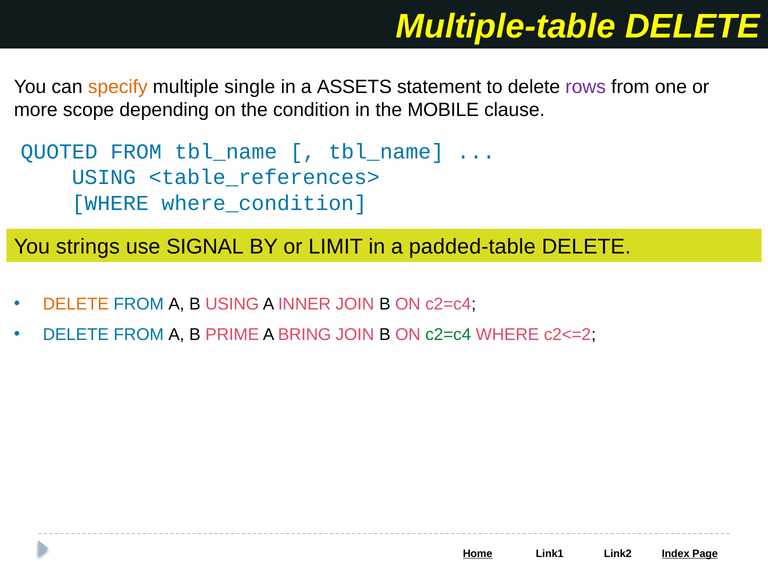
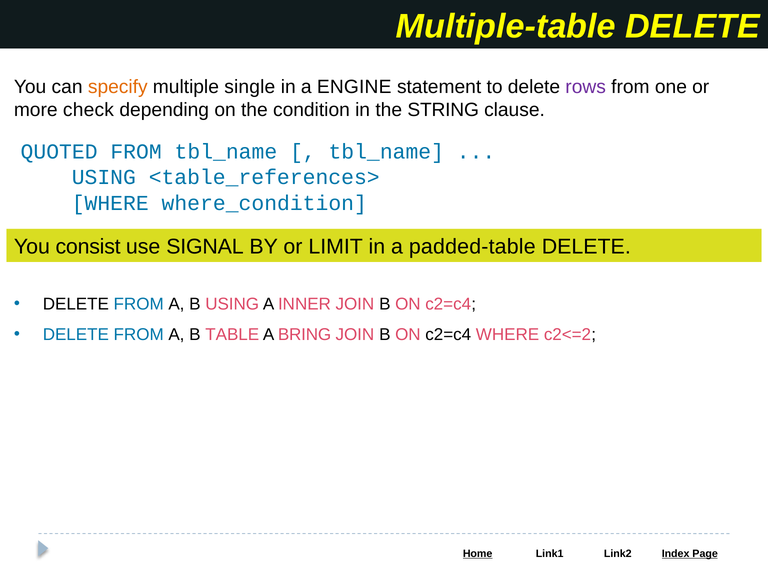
ASSETS: ASSETS -> ENGINE (354, 87)
scope: scope -> check (88, 110)
MOBILE: MOBILE -> STRING (443, 110)
strings: strings -> consist (88, 247)
DELETE colour: orange -> black (76, 304)
PRIME: PRIME -> TABLE (232, 335)
c2=c4 colour: green -> black (448, 335)
